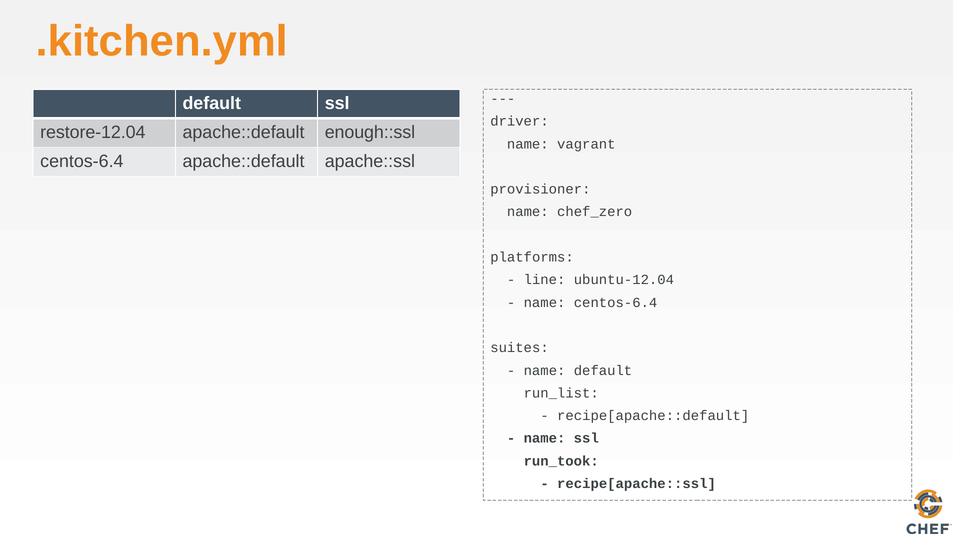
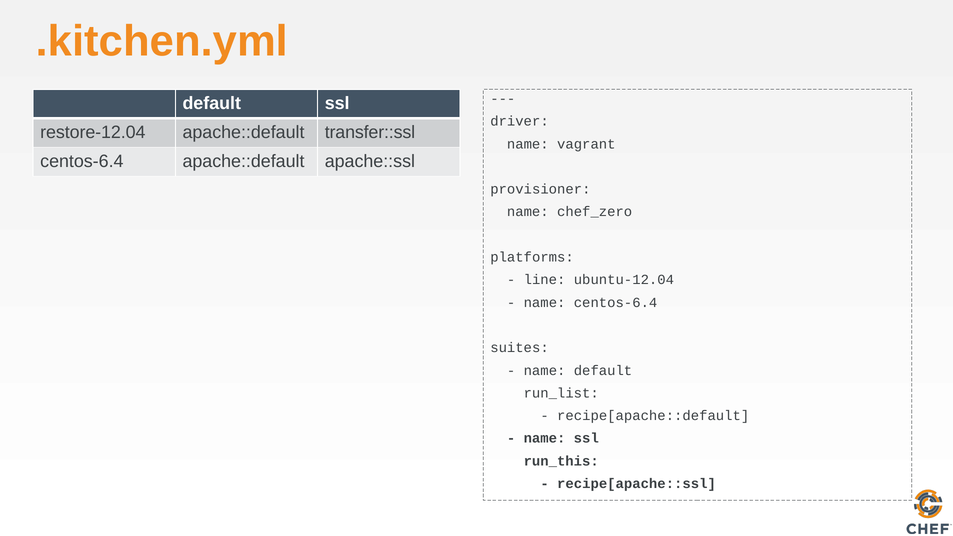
enough::ssl: enough::ssl -> transfer::ssl (370, 132)
run_took: run_took -> run_this (561, 461)
